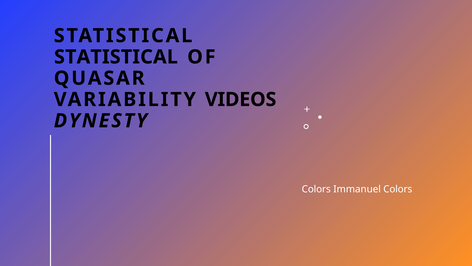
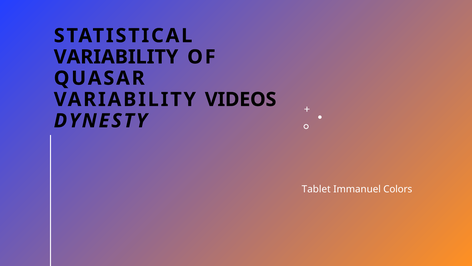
STATISTICAL: STATISTICAL -> VARIABILITY (116, 57)
Colors: Colors -> Tablet (316, 189)
